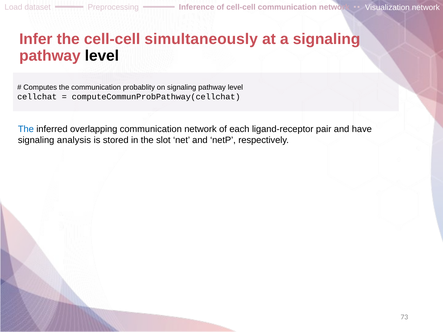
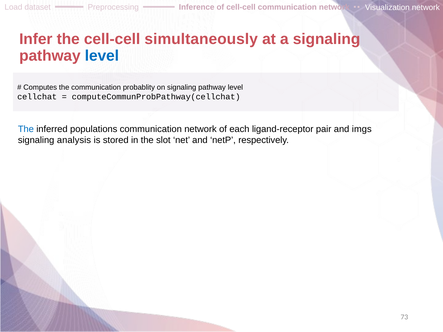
level colour: black -> blue (102, 56)
overlapping: overlapping -> populations (94, 129)
have: have -> imgs (362, 129)
